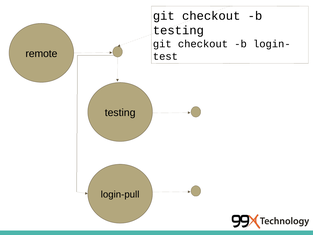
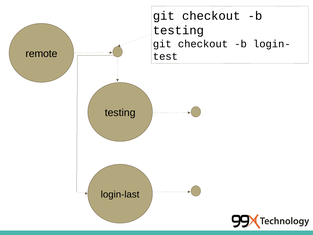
login-pull: login-pull -> login-last (120, 194)
